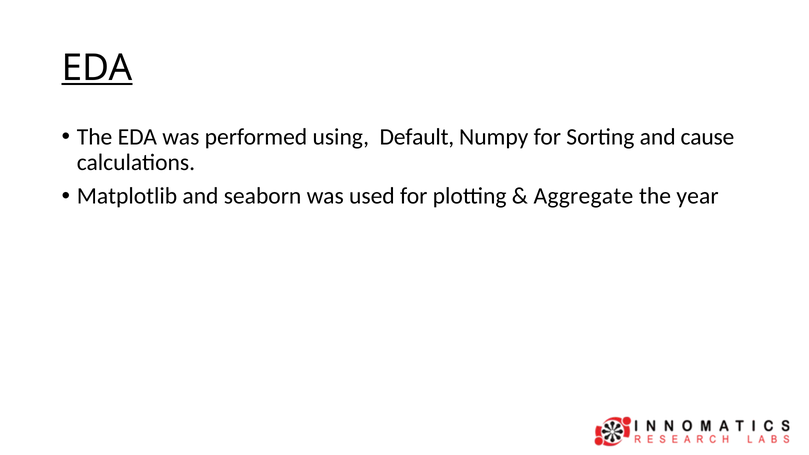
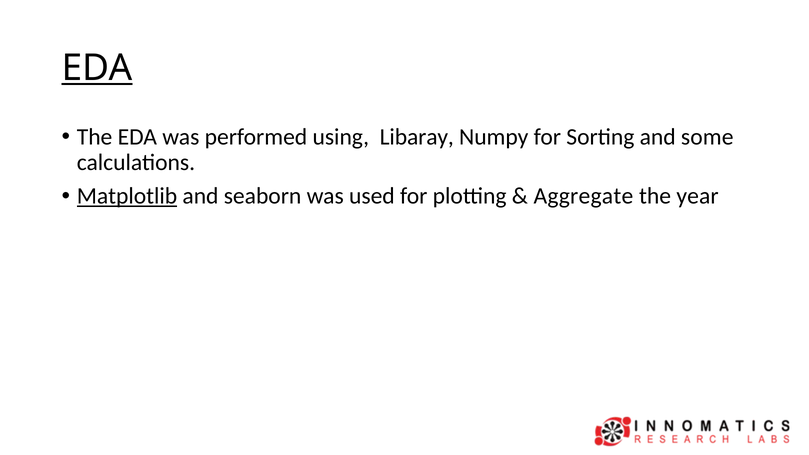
Default: Default -> Libaray (417, 137)
cause: cause -> some (707, 137)
Matplotlib underline: none -> present (127, 196)
